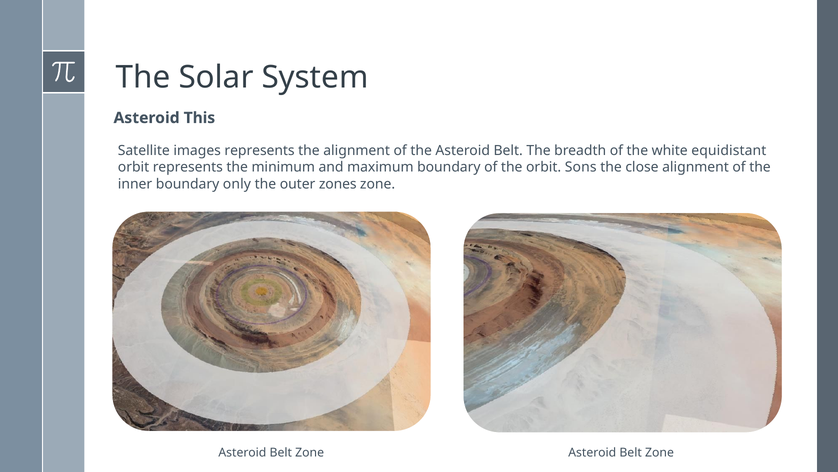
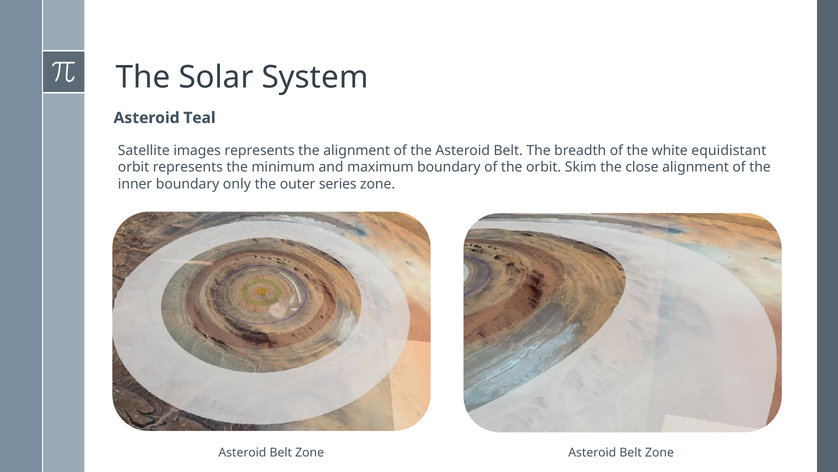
This: This -> Teal (199, 118)
Sons: Sons -> Skim (581, 167)
zones: zones -> series (338, 184)
